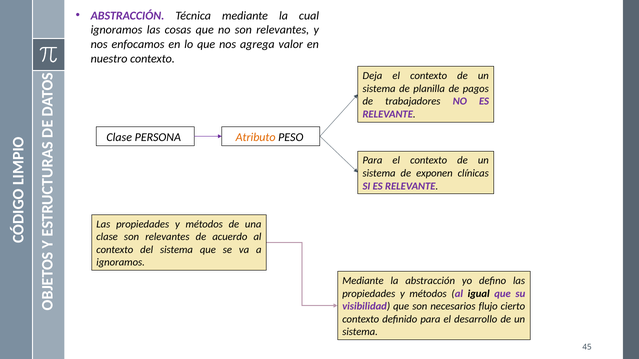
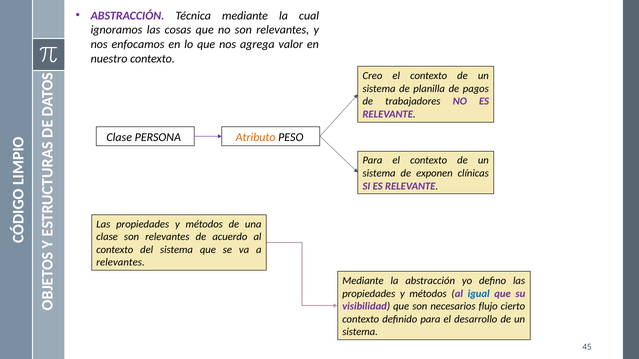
Deja: Deja -> Creo (372, 76)
ignoramos: ignoramos -> relevantes (121, 263)
igual colour: black -> blue (479, 294)
